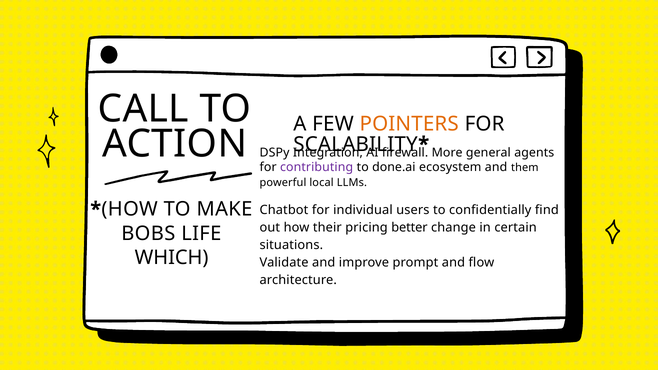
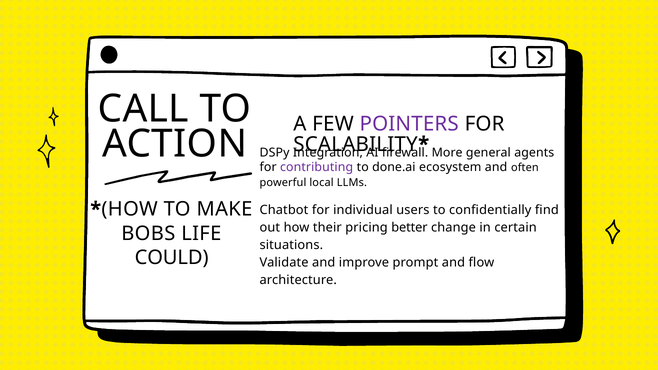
POINTERS colour: orange -> purple (409, 124)
them: them -> often (525, 168)
WHICH: WHICH -> COULD (172, 258)
